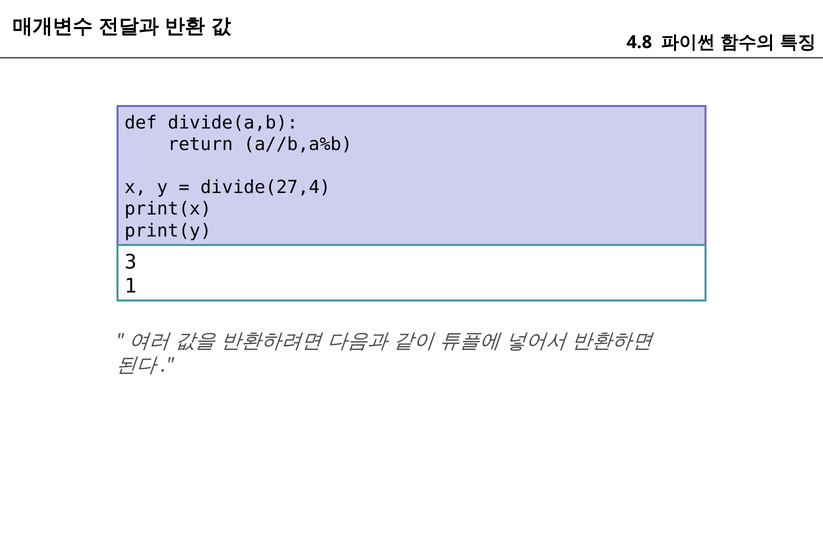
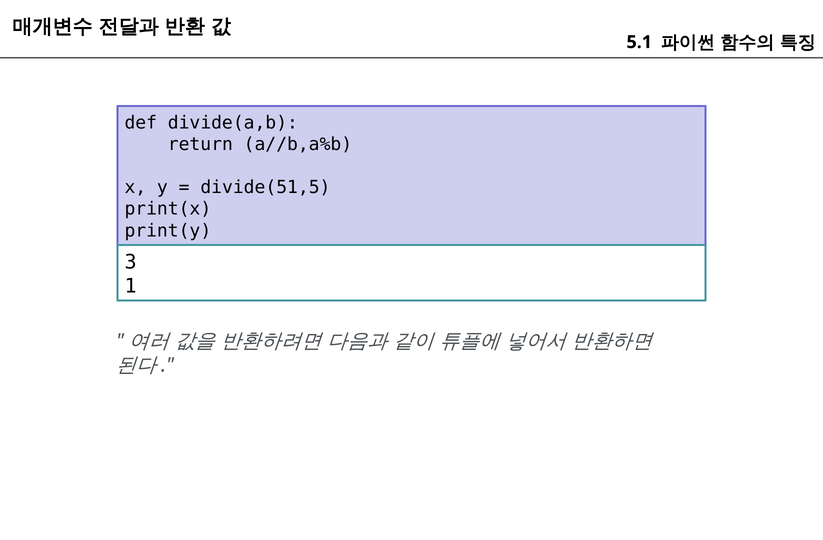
4.8: 4.8 -> 5.1 (639, 42)
divide(27,4: divide(27,4 -> divide(51,5 (265, 188)
